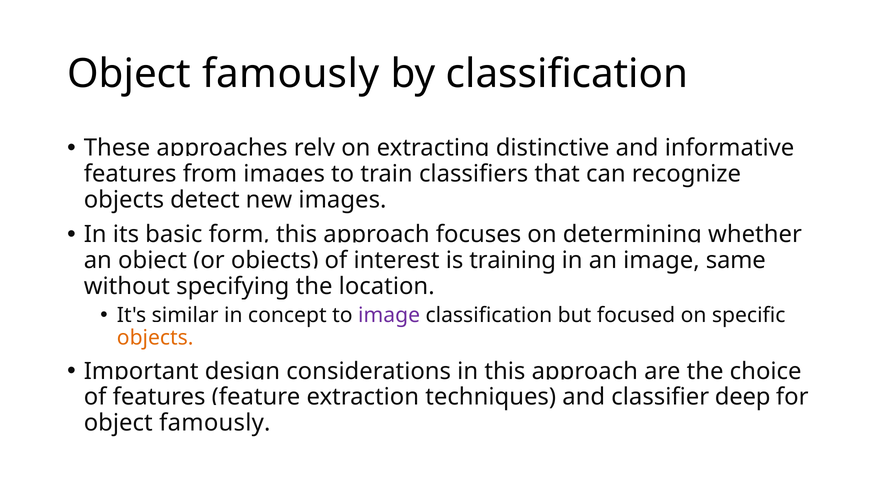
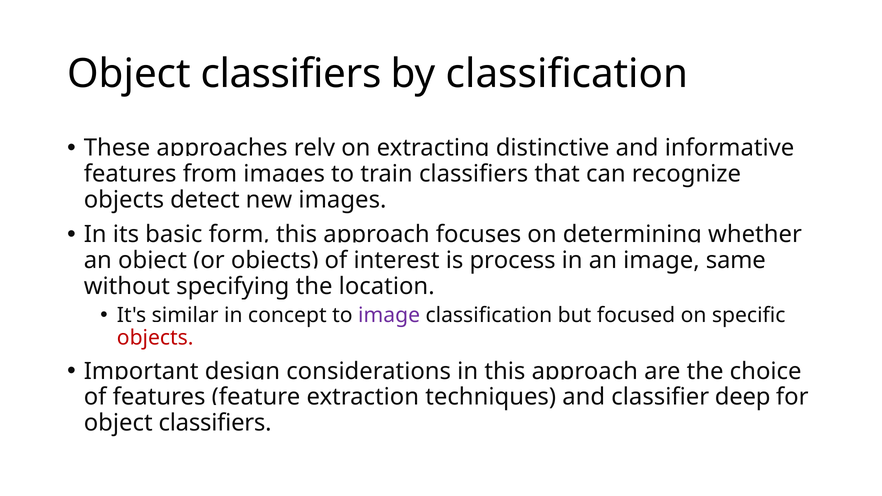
famously: famously -> classifiers (291, 74)
training: training -> process (513, 260)
objects colour: orange -> red (155, 338)
famously: famously -> classifiers (215, 423)
